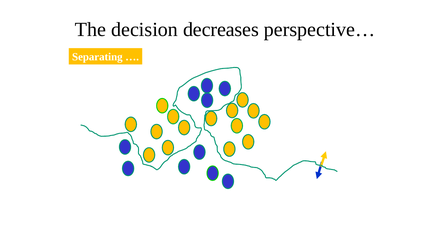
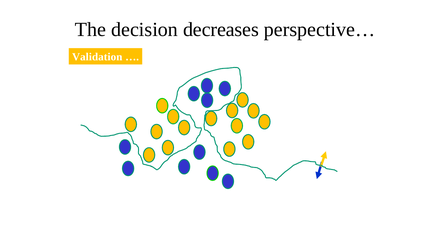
Separating: Separating -> Validation (97, 57)
